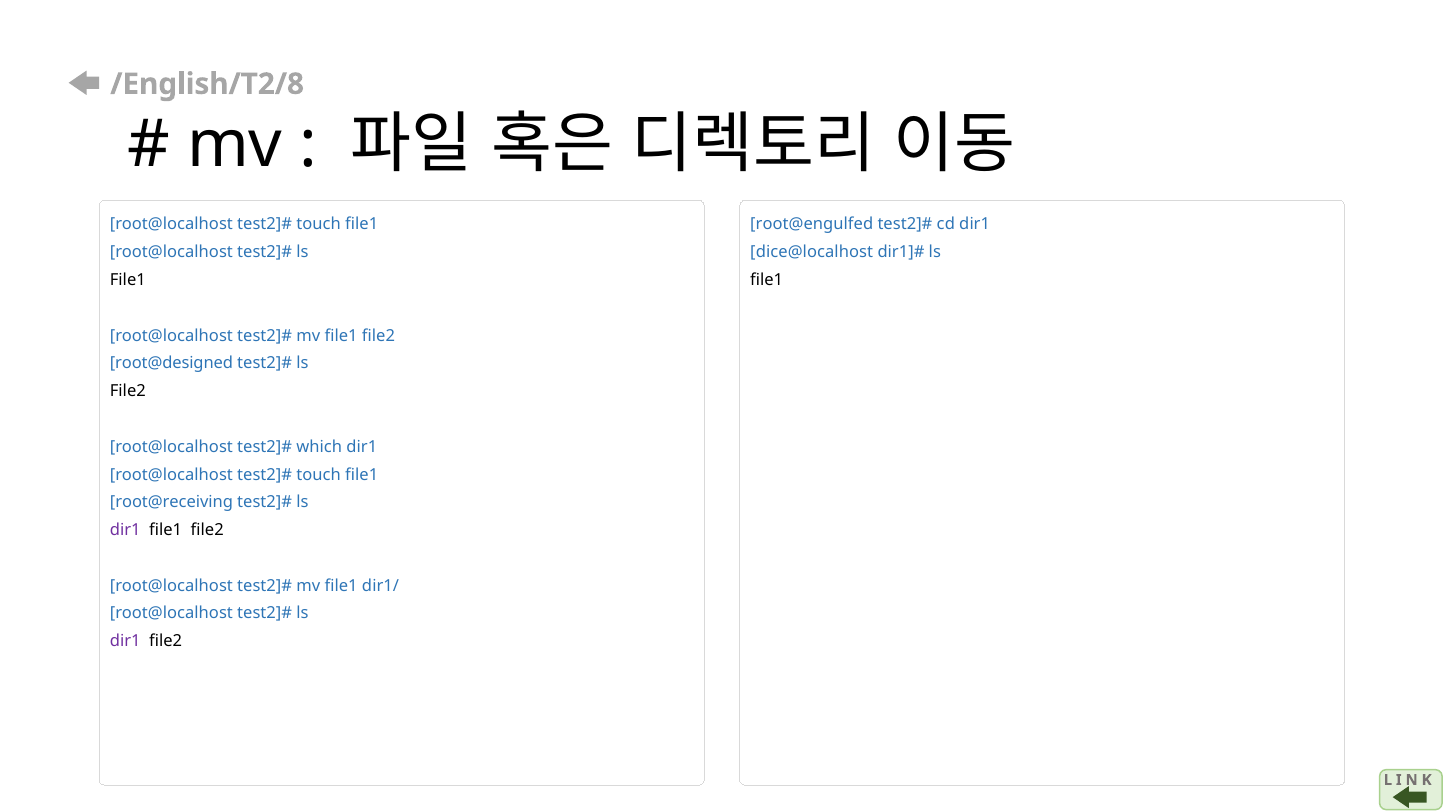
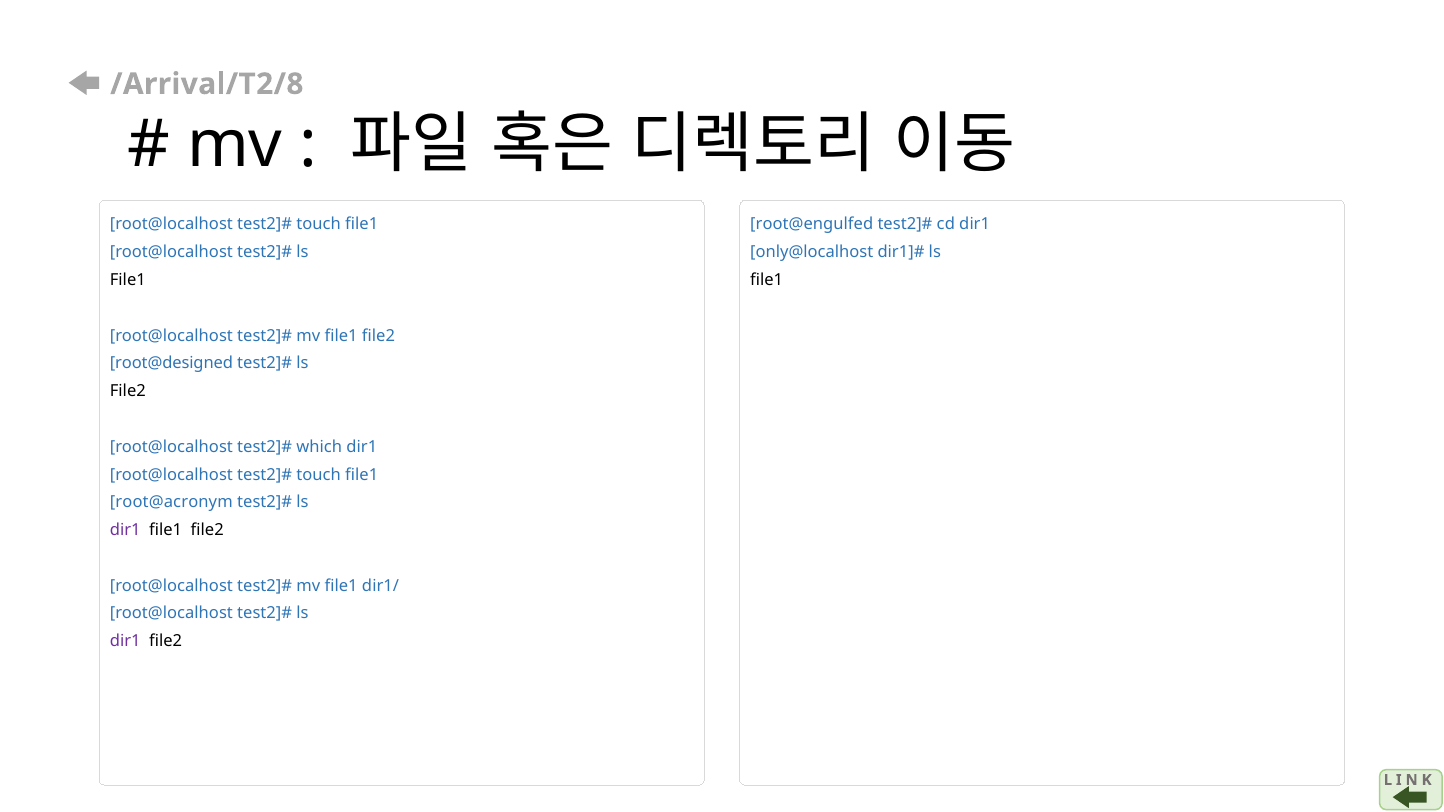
/English/T2/8: /English/T2/8 -> /Arrival/T2/8 (207, 84)
dice@localhost: dice@localhost -> only@localhost (812, 252)
root@receiving: root@receiving -> root@acronym (171, 503)
